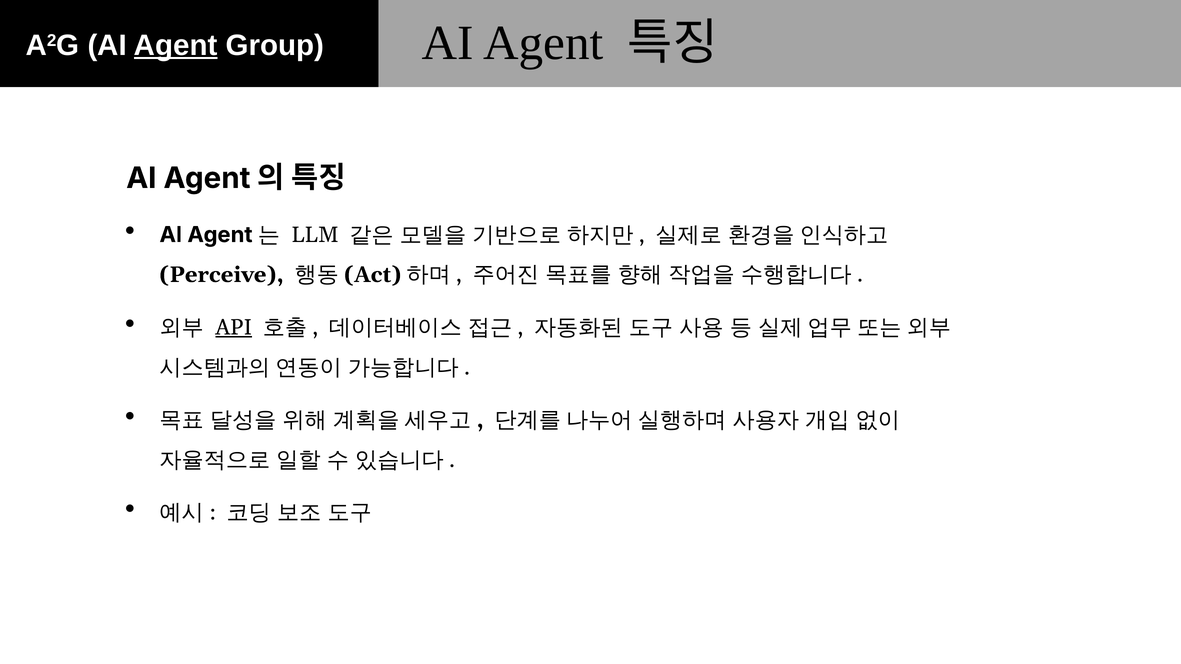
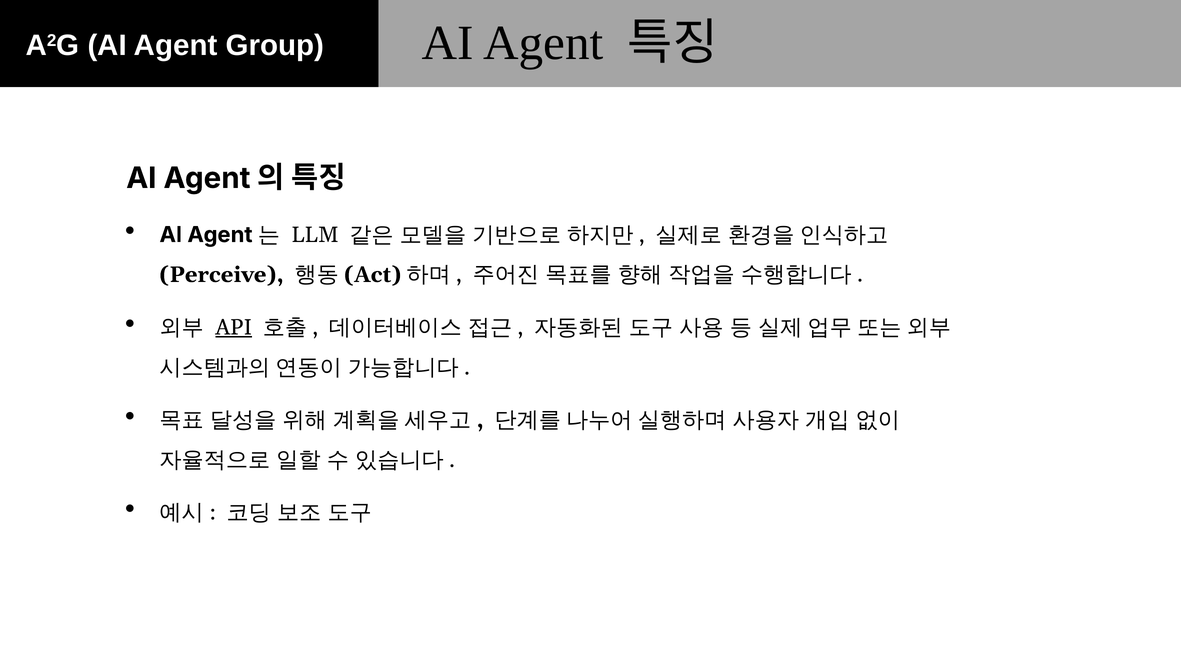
Agent underline: present -> none (176, 45)
